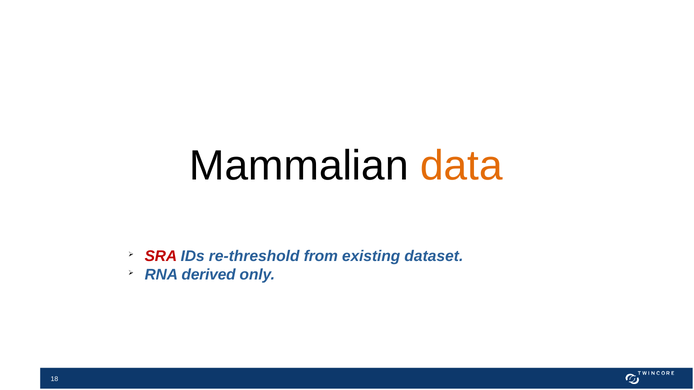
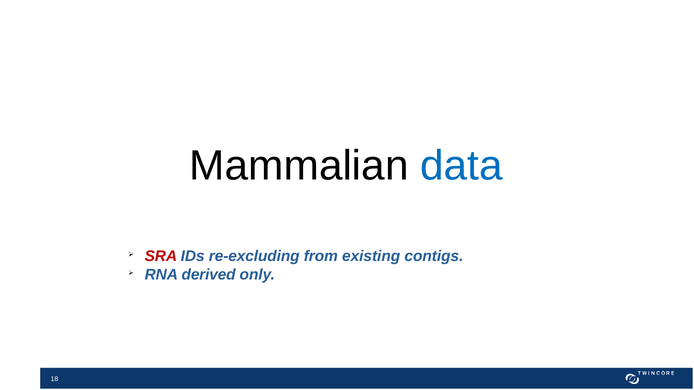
data colour: orange -> blue (462, 166)
re-threshold: re-threshold -> re-excluding (254, 257)
dataset: dataset -> contigs (434, 257)
